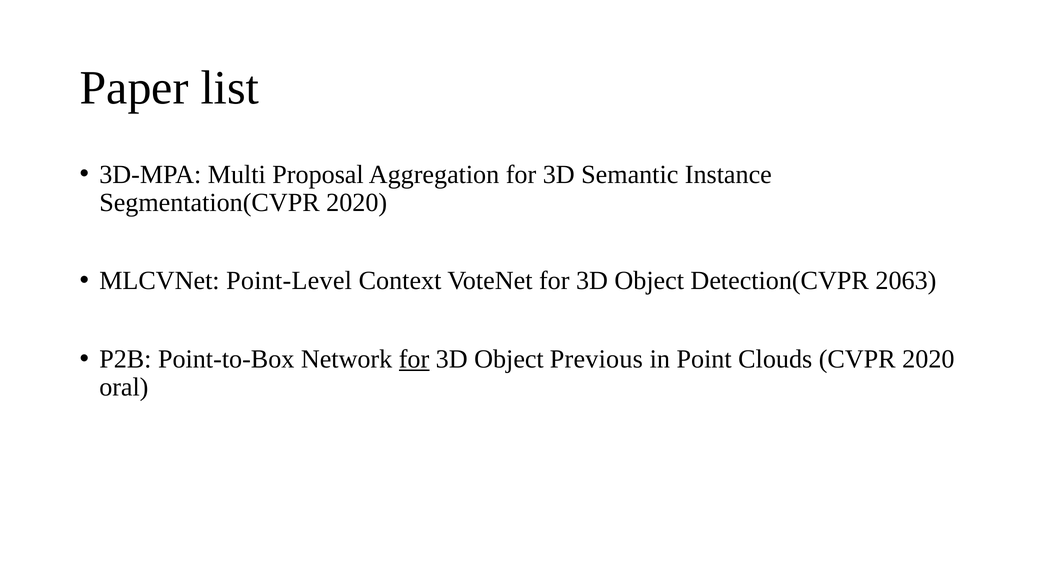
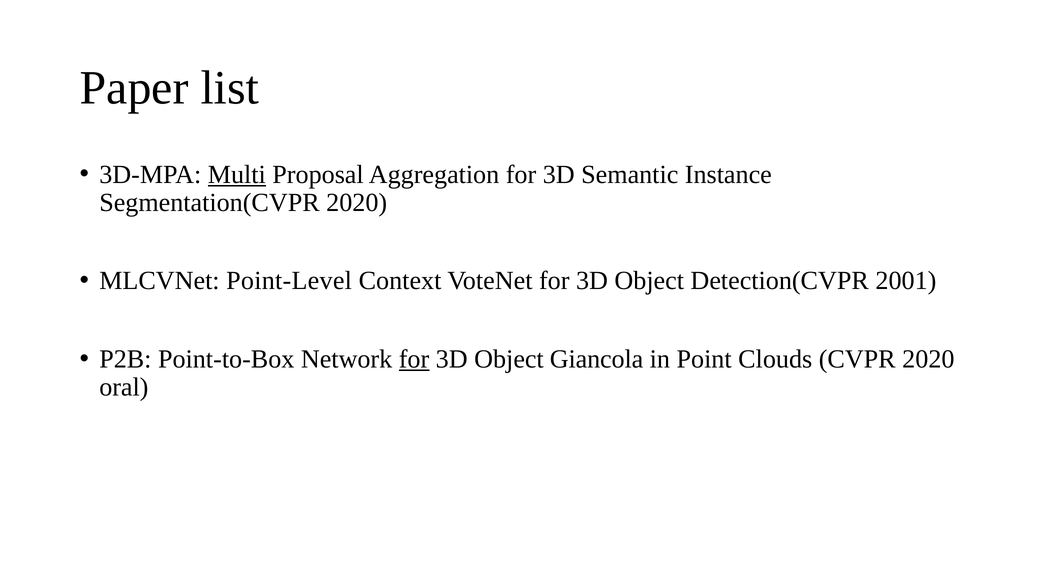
Multi underline: none -> present (237, 174)
2063: 2063 -> 2001 (906, 281)
Previous: Previous -> Giancola (597, 359)
